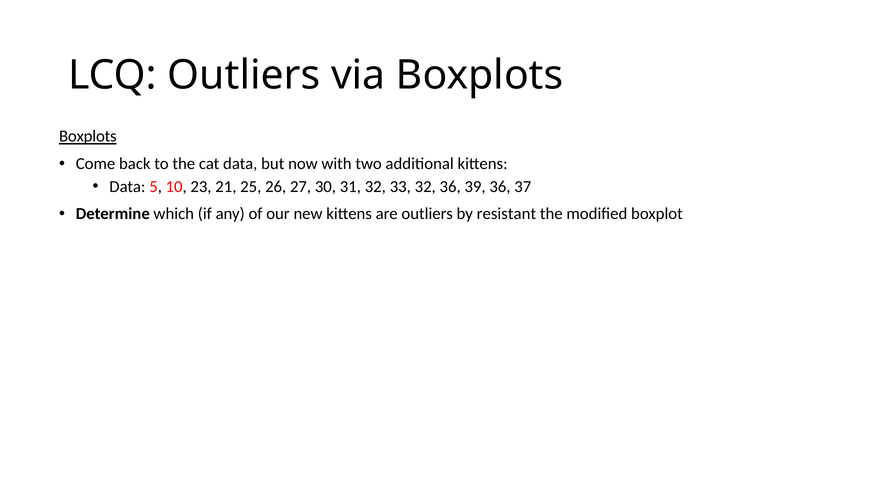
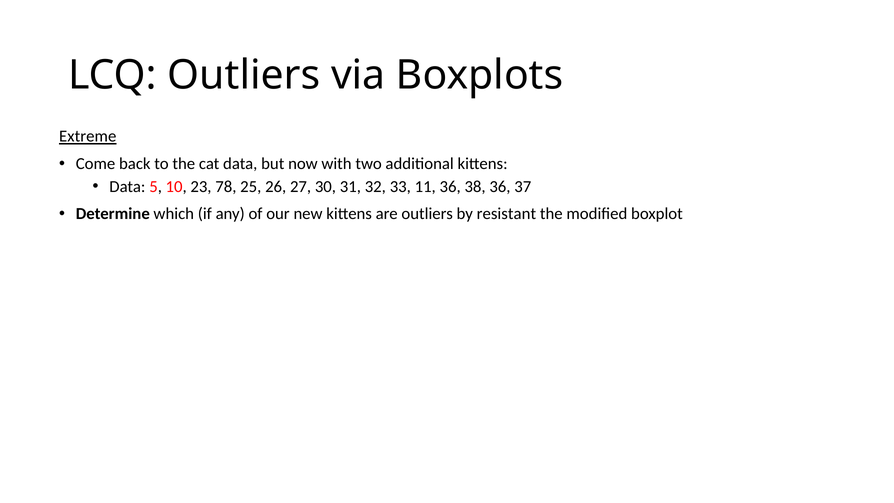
Boxplots: Boxplots -> Extreme (88, 136)
21: 21 -> 78 (226, 186)
33 32: 32 -> 11 (425, 186)
39: 39 -> 38 (475, 186)
